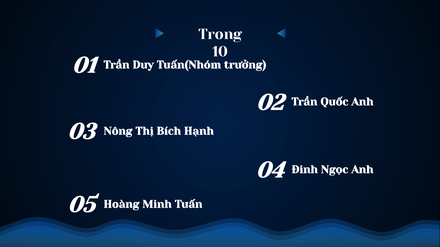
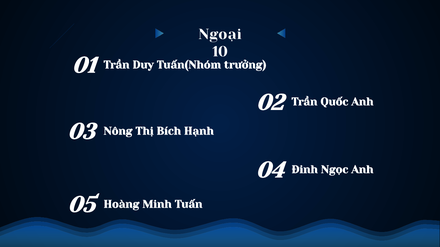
Trong: Trong -> Ngoại (220, 34)
